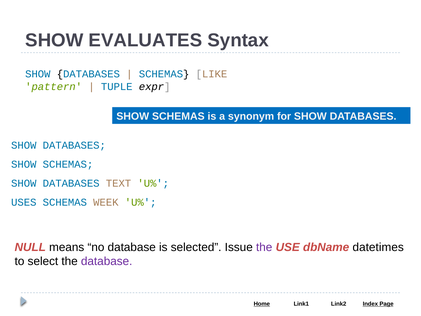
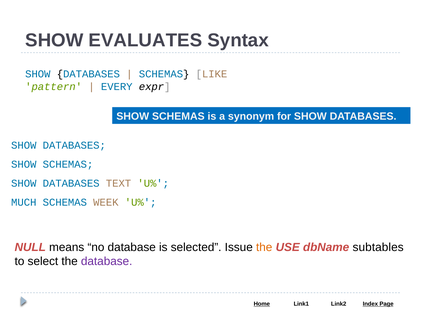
TUPLE: TUPLE -> EVERY (117, 87)
USES: USES -> MUCH (24, 202)
the colour: purple -> orange (264, 247)
datetimes: datetimes -> subtables (378, 247)
